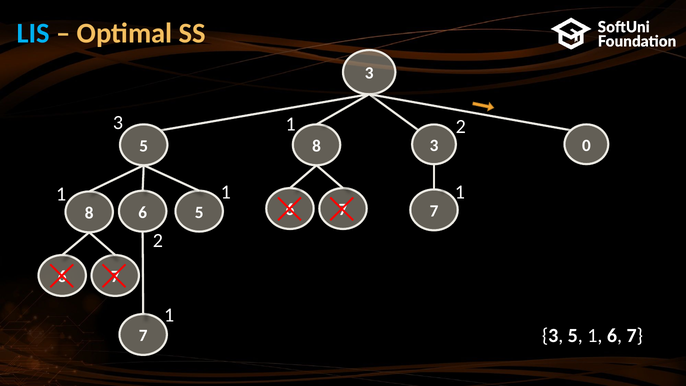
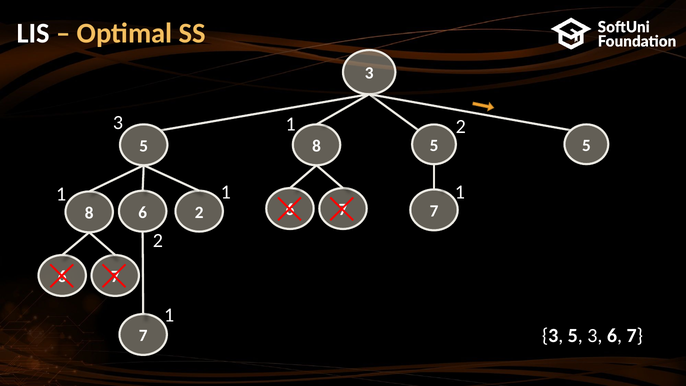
LIS colour: light blue -> white (33, 33)
5 3: 3 -> 5 (434, 146)
8 0: 0 -> 5 (586, 145)
8 5: 5 -> 2 (199, 212)
3 5 1: 1 -> 3 (595, 336)
